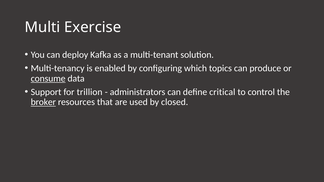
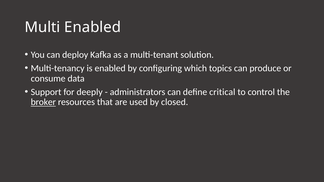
Multi Exercise: Exercise -> Enabled (93, 27)
consume underline: present -> none (48, 79)
trillion: trillion -> deeply (90, 92)
